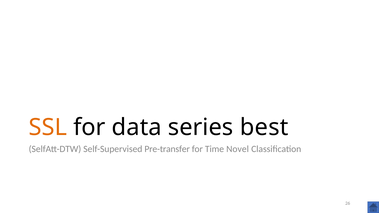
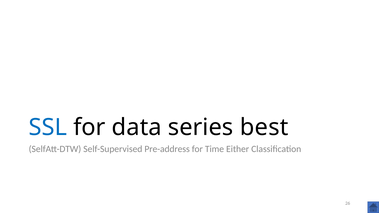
SSL colour: orange -> blue (48, 127)
Pre-transfer: Pre-transfer -> Pre-address (167, 149)
Novel: Novel -> Either (238, 149)
